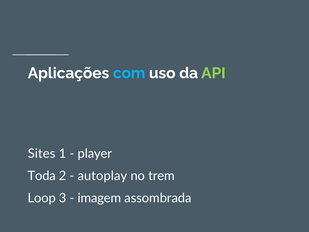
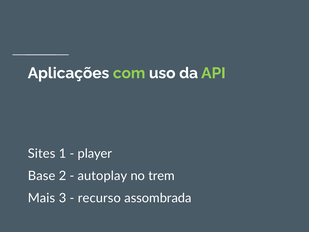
com colour: light blue -> light green (129, 73)
Toda: Toda -> Base (42, 176)
Loop: Loop -> Mais (42, 198)
imagem: imagem -> recurso (99, 198)
